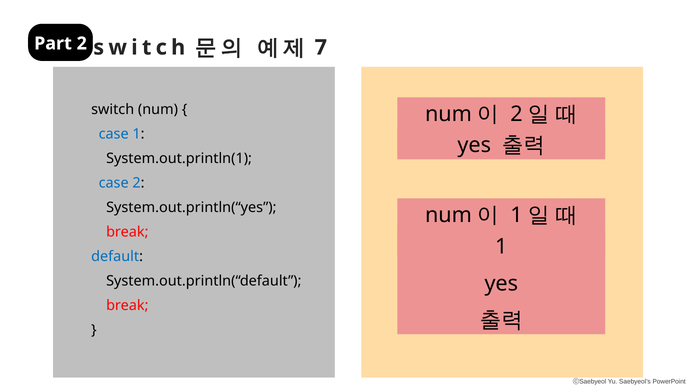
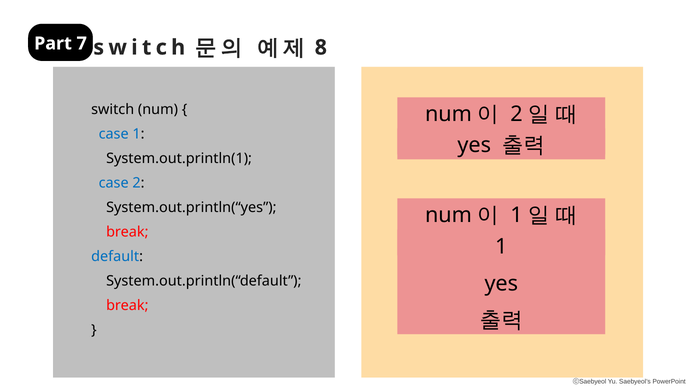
Part 2: 2 -> 7 (82, 43)
7: 7 -> 8 (321, 47)
